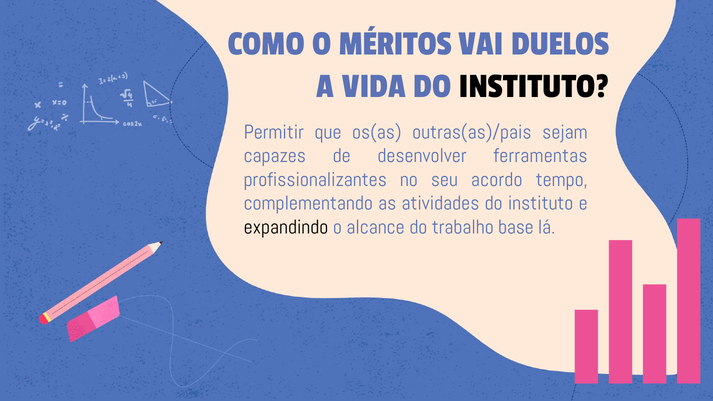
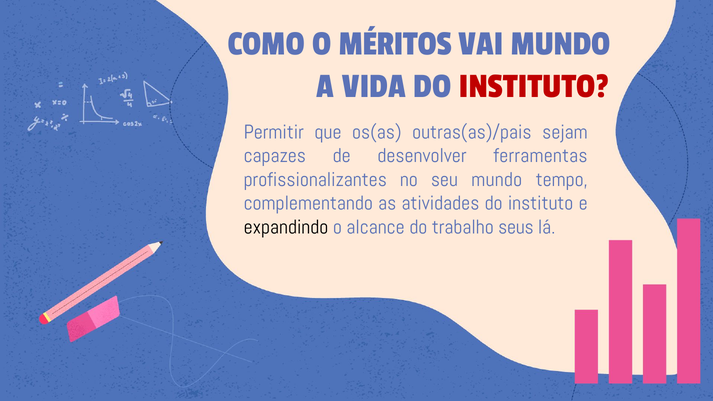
VAI DUELOS: DUELOS -> MUNDO (560, 43)
INSTITUTO colour: black -> red (534, 86)
seu acordo: acordo -> mundo (497, 180)
base: base -> seus (516, 227)
